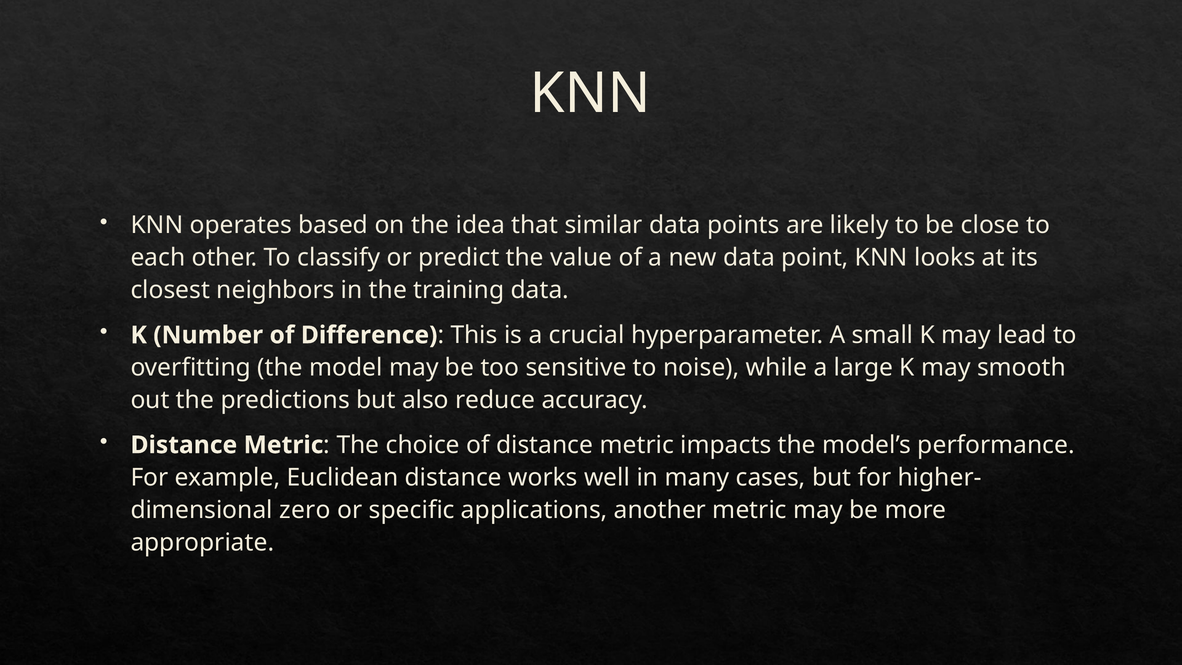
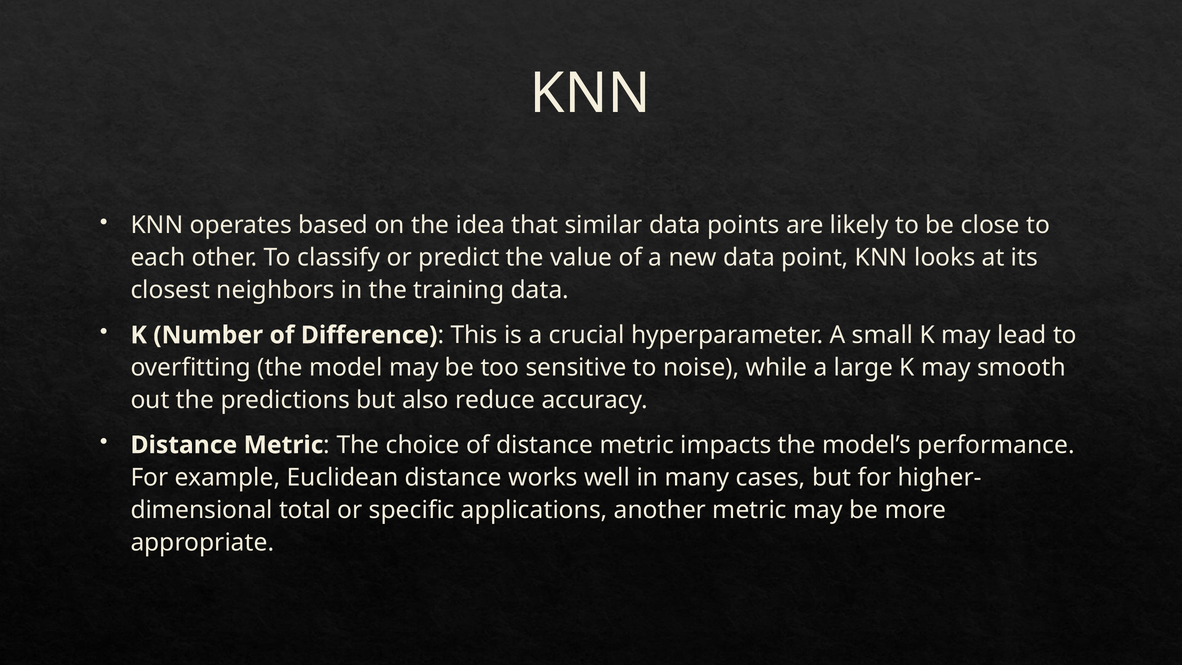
zero: zero -> total (305, 510)
